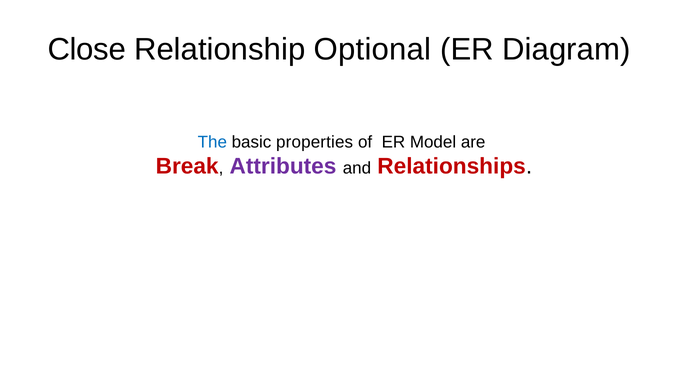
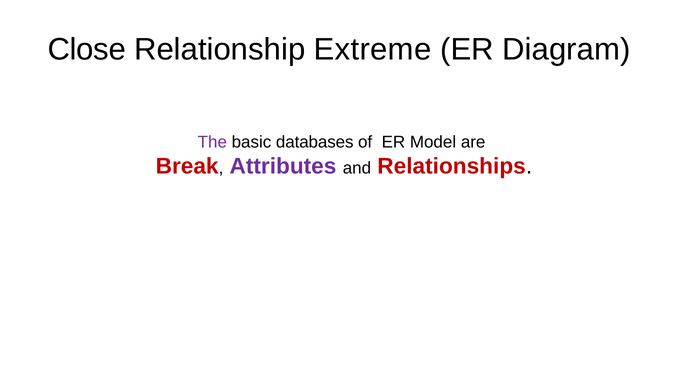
Optional: Optional -> Extreme (373, 49)
The colour: blue -> purple (212, 142)
properties: properties -> databases (315, 142)
